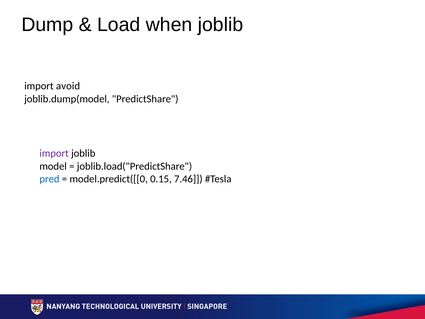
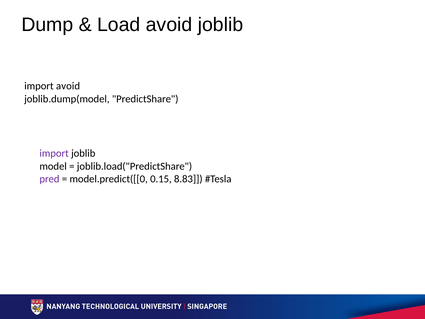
Load when: when -> avoid (169, 25)
pred colour: blue -> purple (49, 179)
7.46: 7.46 -> 8.83 (188, 179)
